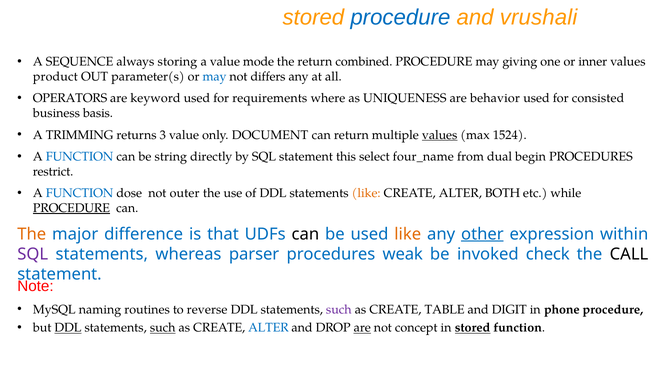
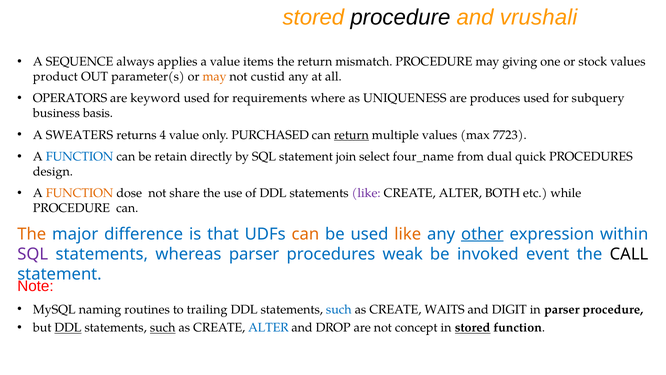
procedure colour: blue -> black (400, 17)
storing: storing -> applies (177, 62)
mode: mode -> items (258, 62)
combined: combined -> mismatch (364, 62)
inner: inner -> stock (593, 62)
may colour: blue -> orange (215, 77)
differs: differs -> custid (268, 77)
behavior: behavior -> produces (495, 98)
consisted: consisted -> subquery (598, 98)
TRIMMING: TRIMMING -> SWEATERS (79, 135)
3: 3 -> 4 (163, 135)
DOCUMENT: DOCUMENT -> PURCHASED (270, 135)
return underline: none -> present (351, 135)
values underline: present -> none (440, 135)
1524: 1524 -> 7723 (510, 135)
string: string -> retain (171, 156)
this: this -> join (346, 156)
begin: begin -> quick (531, 156)
restrict: restrict -> design (53, 171)
FUNCTION colour: blue -> orange (80, 193)
outer: outer -> share (185, 193)
like colour: orange -> purple (366, 193)
PROCEDURE underline: present -> none (71, 208)
can colour: black -> orange (305, 234)
check: check -> event (548, 254)
reverse: reverse -> trailing (207, 309)
such colour: purple -> blue (339, 309)
TABLE: TABLE -> WAITS (445, 309)
in phone: phone -> parser (562, 309)
are underline: present -> none (362, 328)
